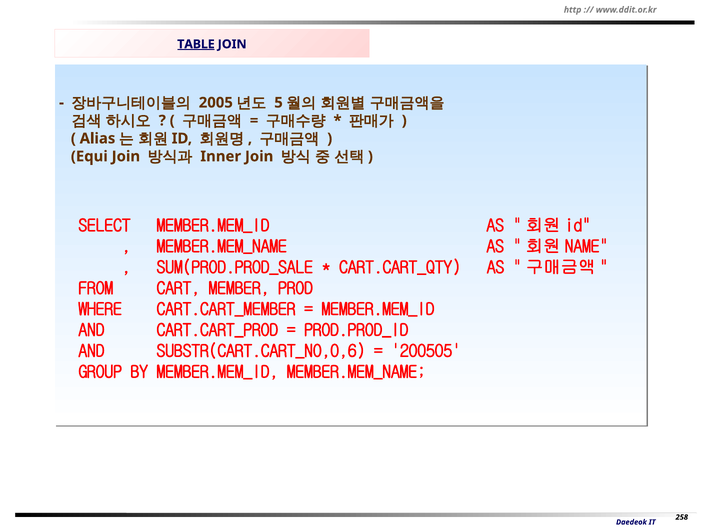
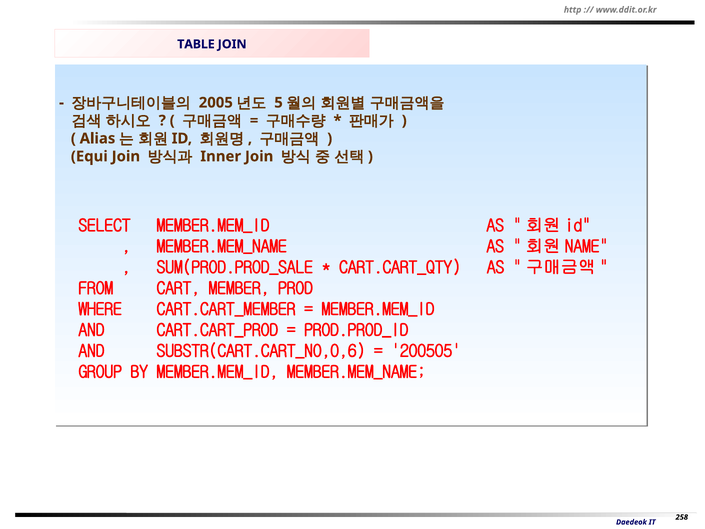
TABLE underline: present -> none (196, 44)
